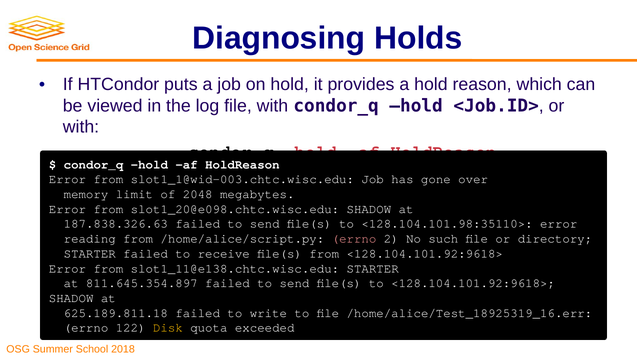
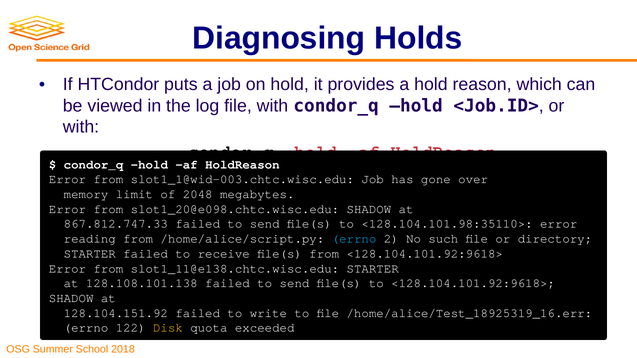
187.838.326.63: 187.838.326.63 -> 867.812.747.33 (116, 224)
errno colour: pink -> light blue (354, 239)
811.645.354.897: 811.645.354.897 -> 128.108.101.138 (142, 284)
625.189.811.18: 625.189.811.18 -> 128.104.151.92 (116, 313)
